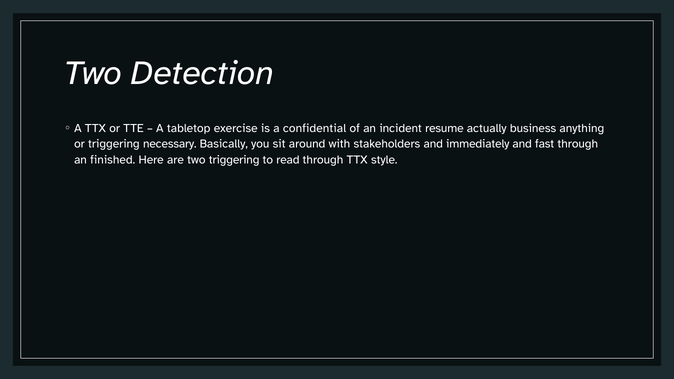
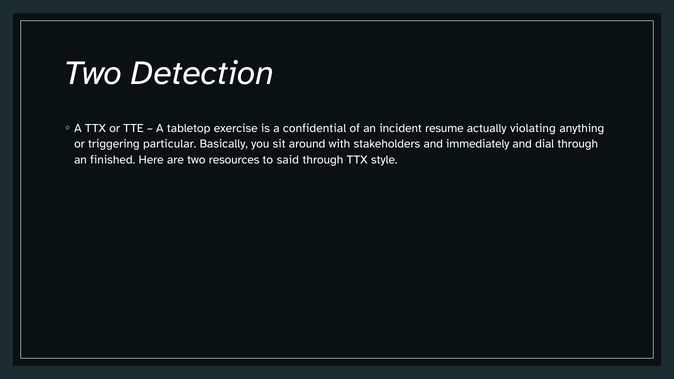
business: business -> violating (533, 128)
necessary: necessary -> particular (170, 144)
fast: fast -> dial (545, 144)
two triggering: triggering -> resources (234, 160)
read: read -> said (288, 160)
